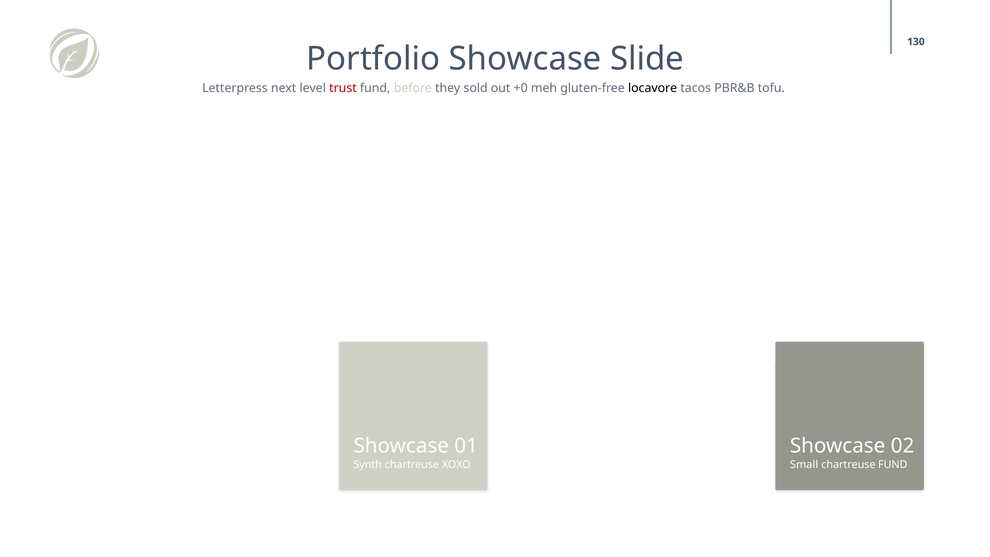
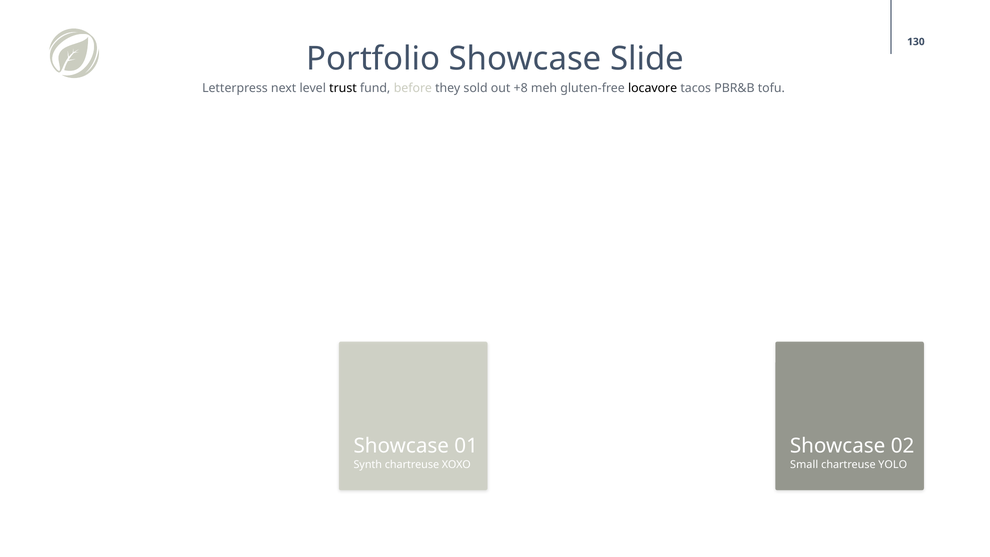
trust colour: red -> black (343, 88)
+0: +0 -> +8 (521, 88)
chartreuse FUND: FUND -> YOLO (893, 465)
